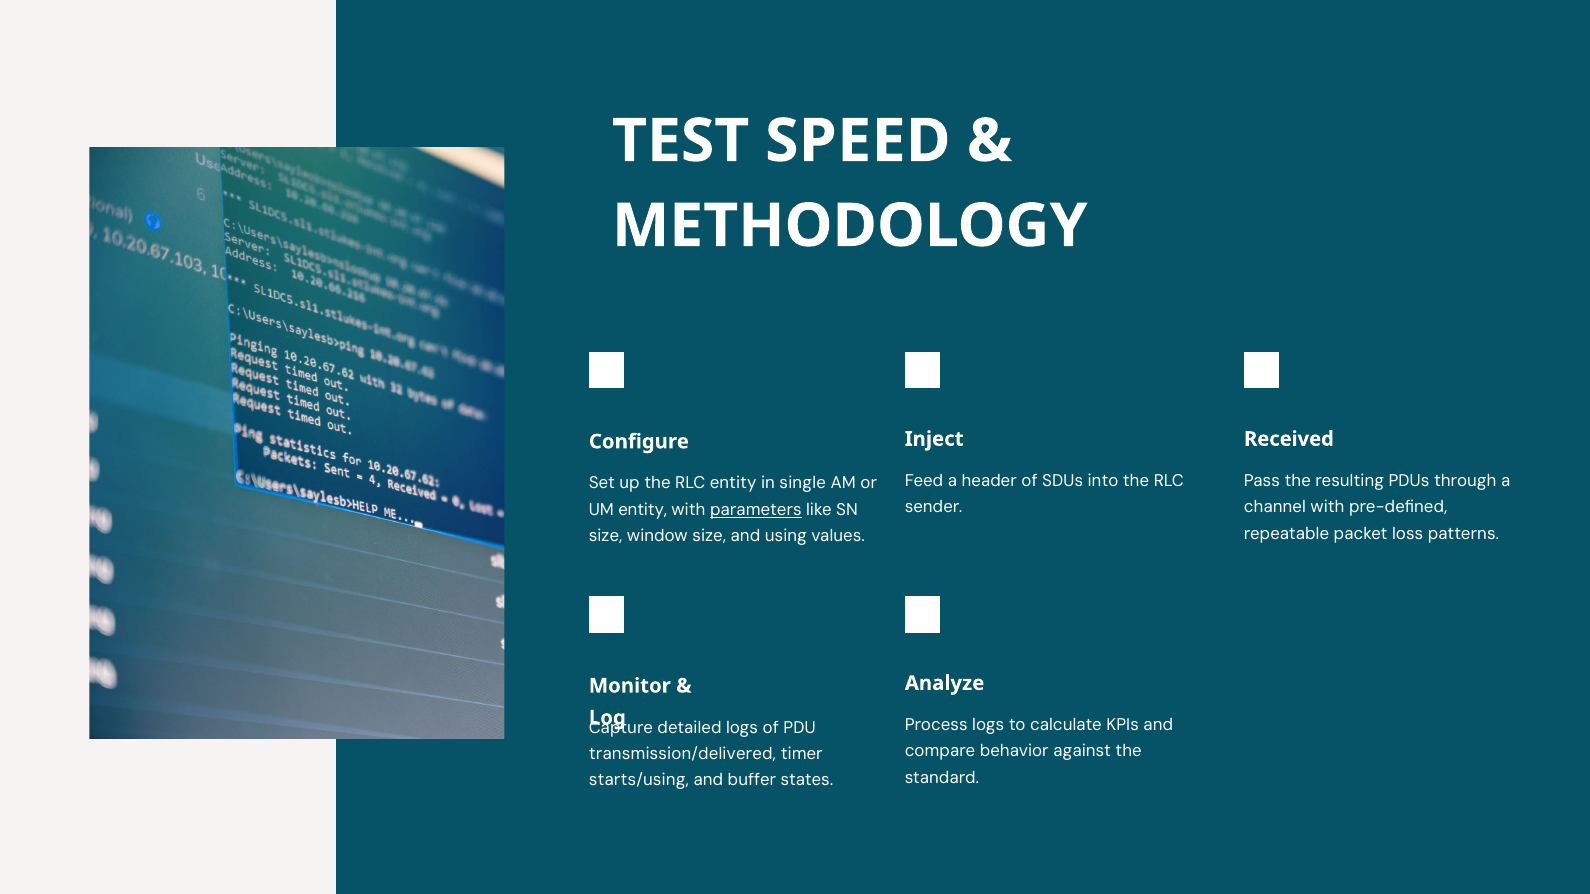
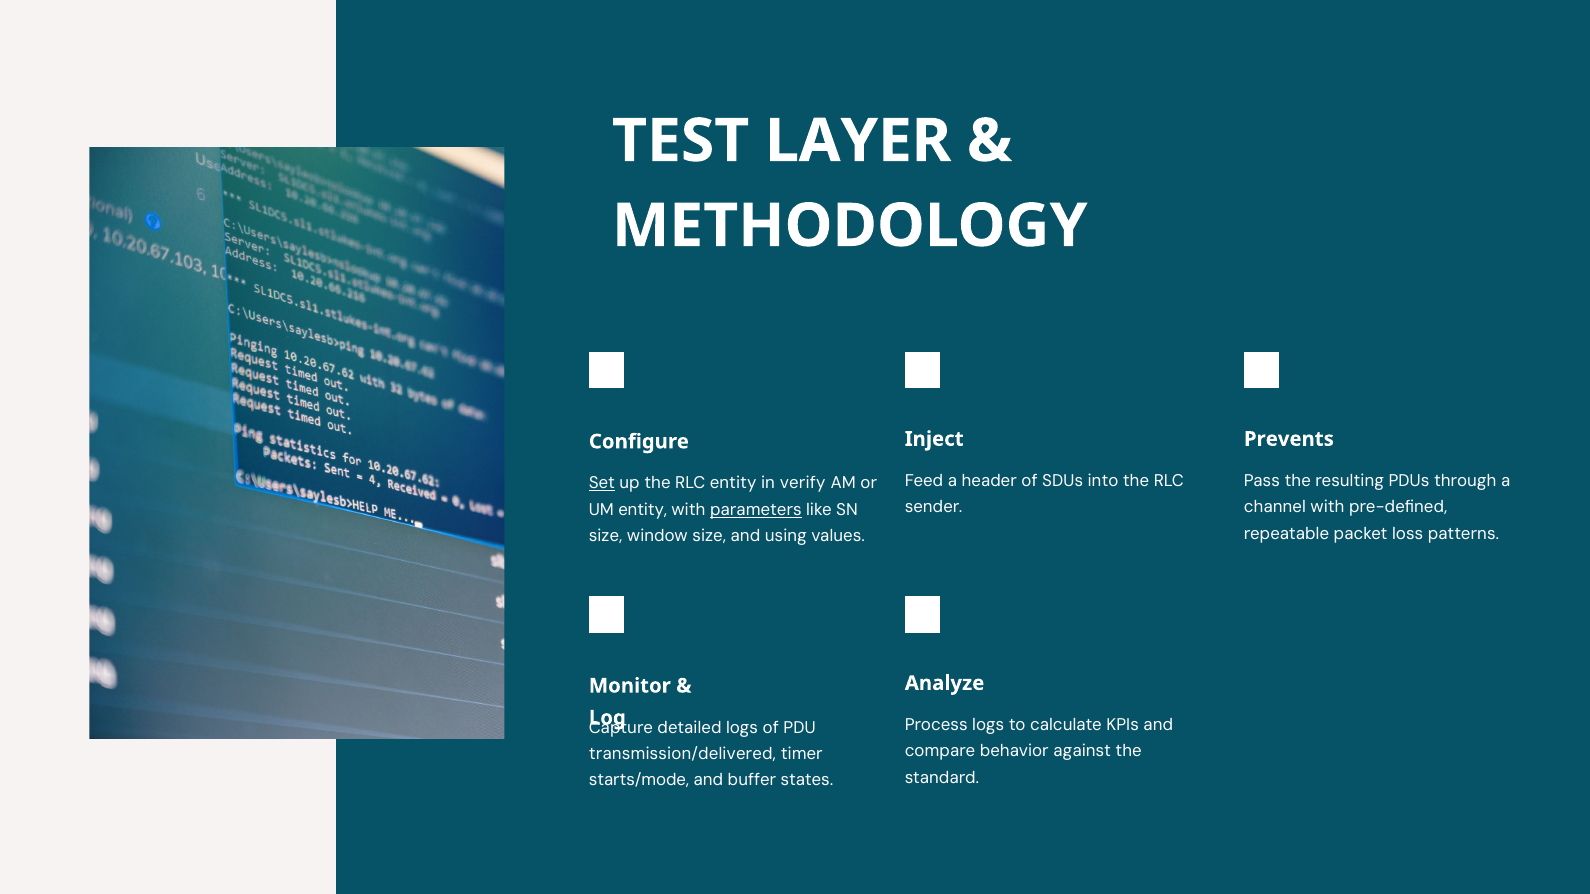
SPEED: SPEED -> LAYER (858, 141)
Received: Received -> Prevents (1289, 439)
Set underline: none -> present (602, 484)
single: single -> verify (803, 484)
starts/using: starts/using -> starts/mode (639, 781)
